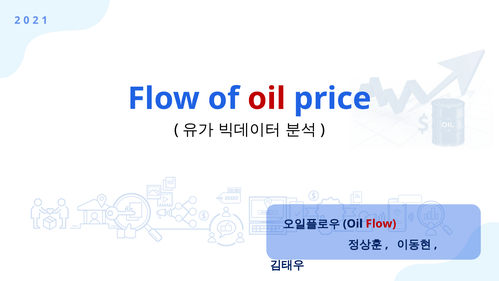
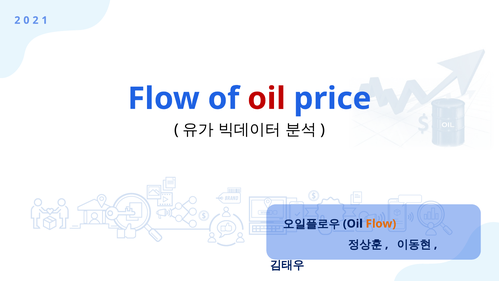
Flow colour: red -> orange (381, 224)
